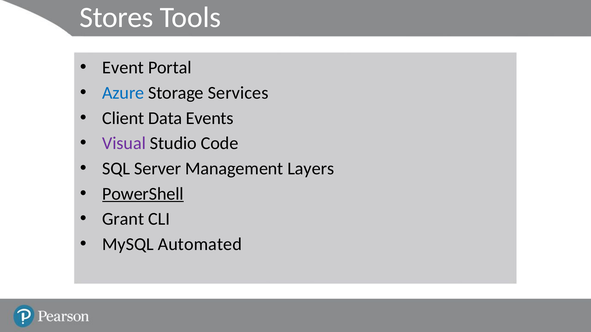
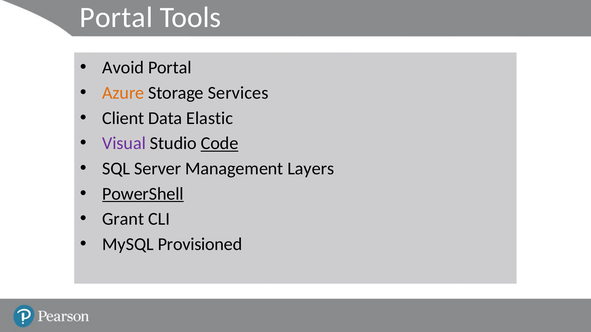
Stores: Stores -> Portal (116, 18)
Event: Event -> Avoid (123, 68)
Azure colour: blue -> orange (123, 93)
Events: Events -> Elastic (210, 118)
Code underline: none -> present (220, 144)
Automated: Automated -> Provisioned (200, 245)
